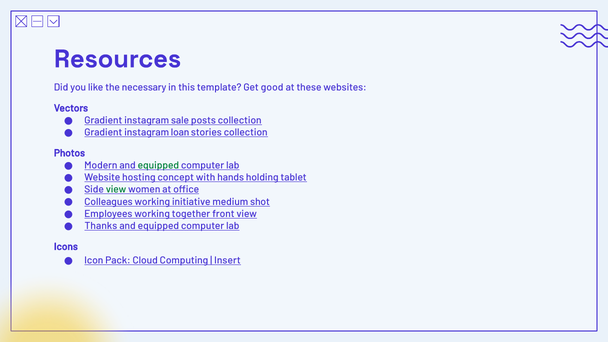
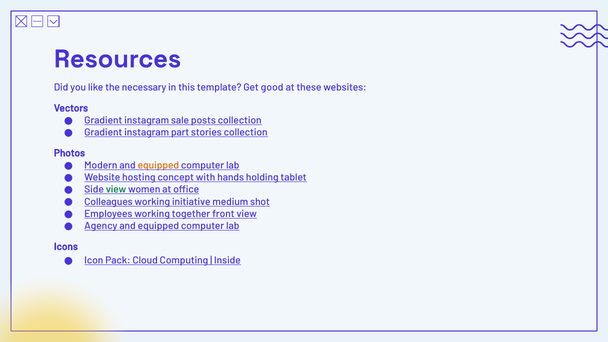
loan: loan -> part (180, 132)
equipped colour: green -> orange (158, 165)
Thanks: Thanks -> Agency (101, 226)
Insert: Insert -> Inside (227, 261)
